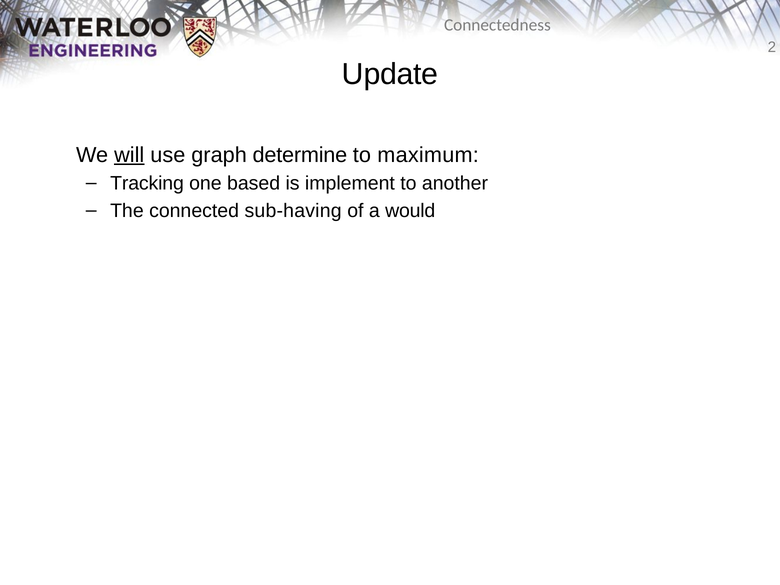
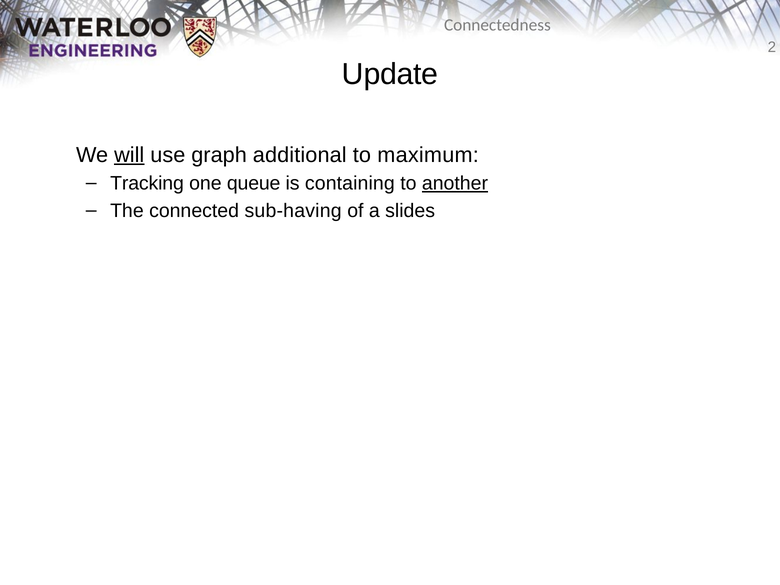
determine: determine -> additional (300, 155)
based: based -> queue (254, 183)
implement: implement -> containing (350, 183)
another underline: none -> present (455, 183)
would: would -> slides (410, 211)
